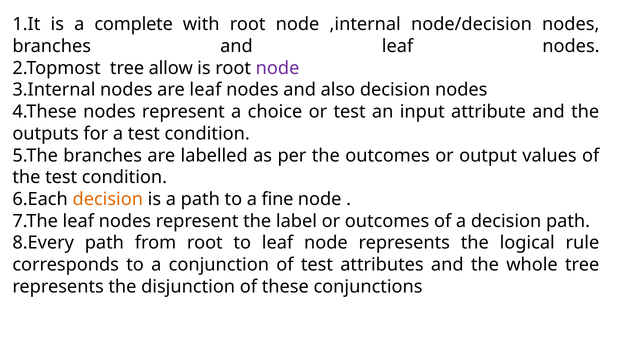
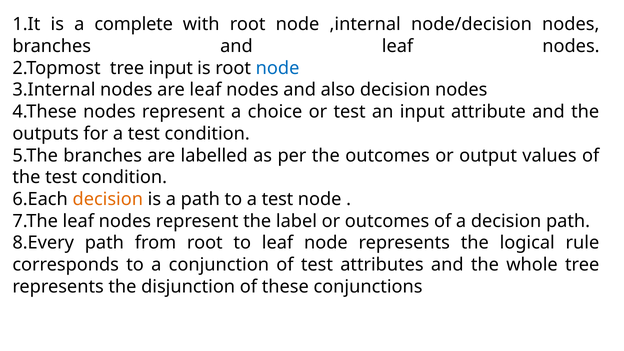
tree allow: allow -> input (171, 68)
node colour: purple -> blue (278, 68)
to a fine: fine -> test (278, 199)
